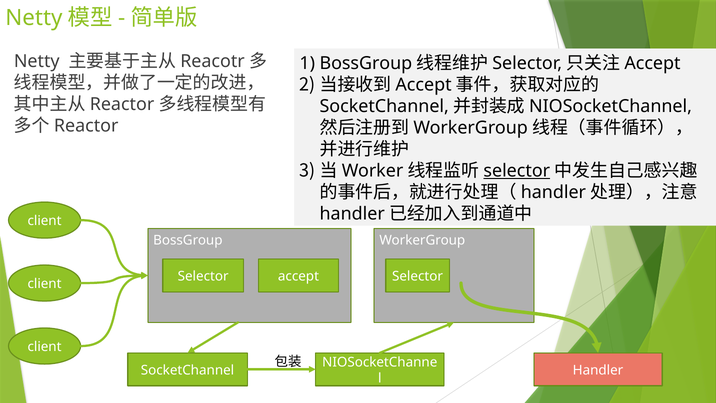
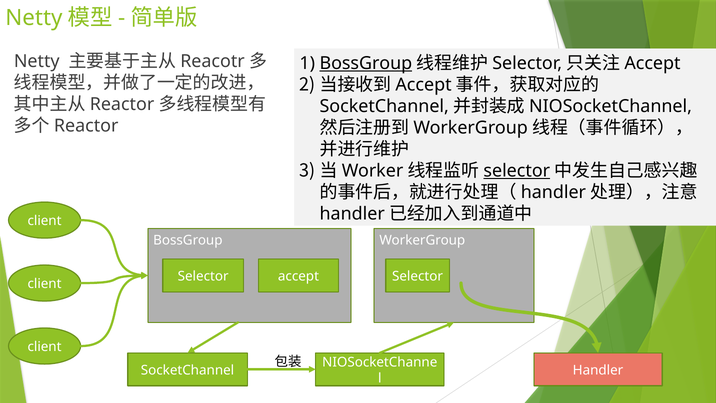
BossGroup underline: none -> present (366, 63)
